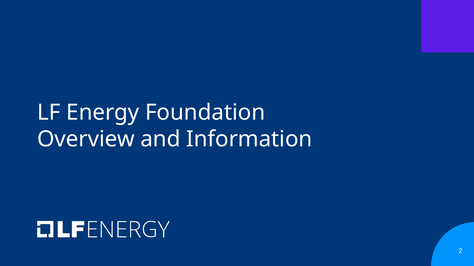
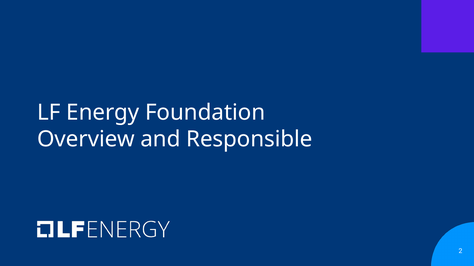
Information: Information -> Responsible (249, 140)
